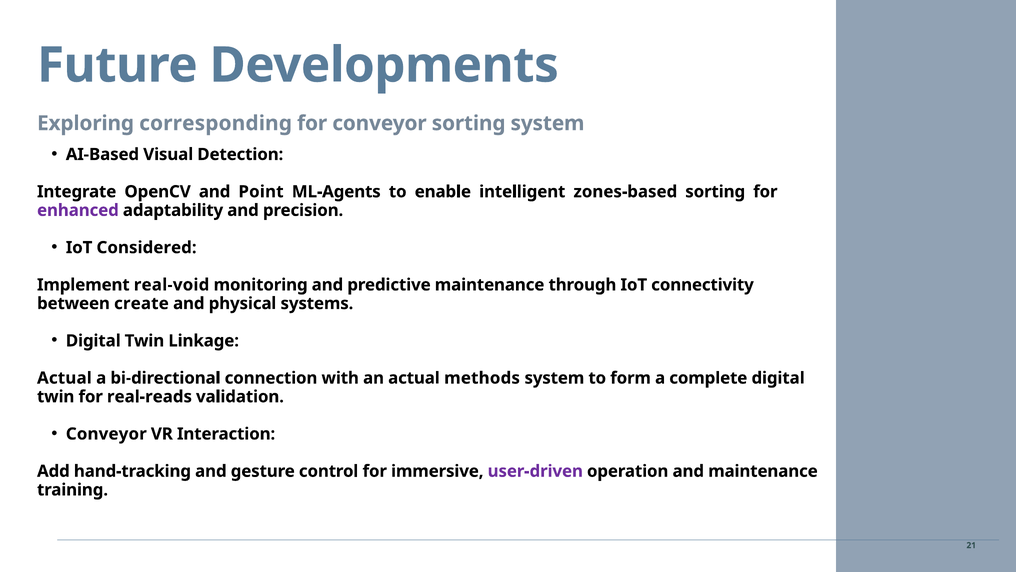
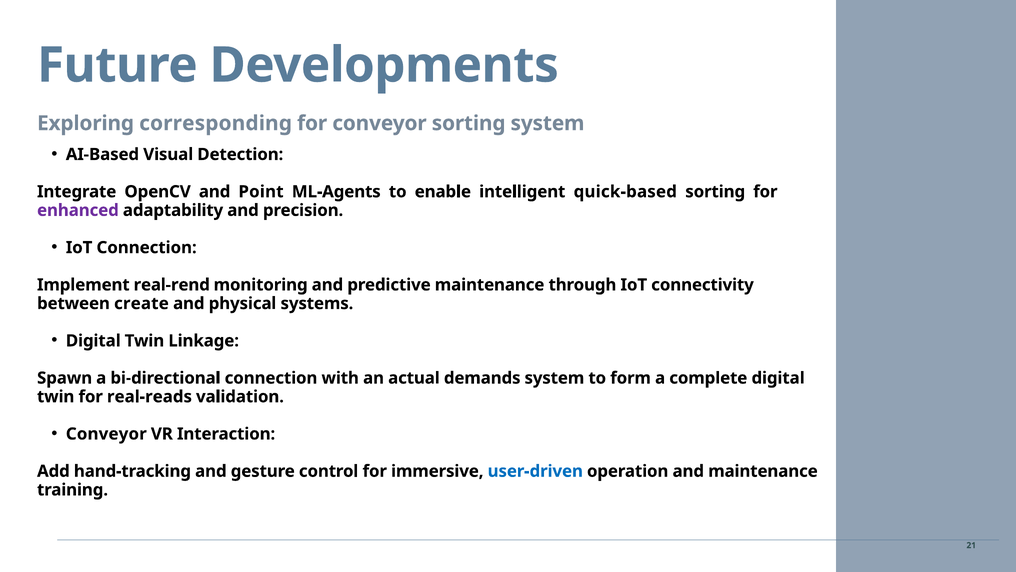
zones-based: zones-based -> quick-based (625, 192)
IoT Considered: Considered -> Connection (147, 247)
real-void: real-void -> real-rend (172, 285)
Actual: Actual -> Spawn (65, 378)
methods: methods -> demands (482, 378)
user-driven colour: purple -> blue (535, 471)
